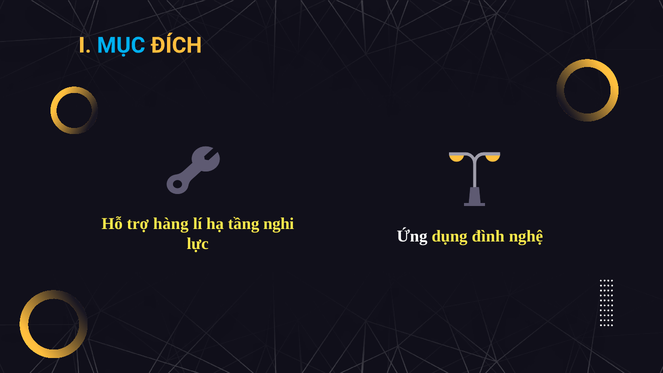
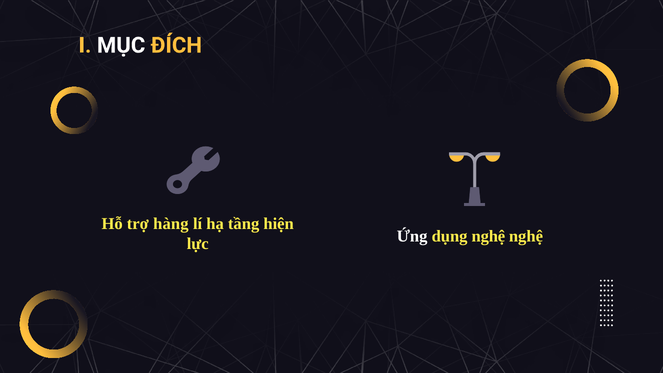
MỤC colour: light blue -> white (121, 45)
nghi: nghi -> hiện (279, 224)
dụng đình: đình -> nghệ (488, 236)
